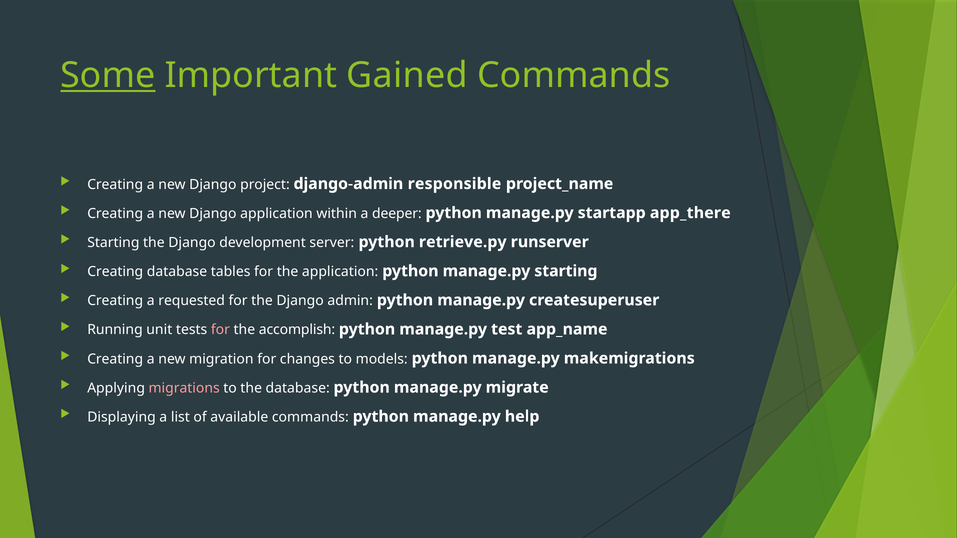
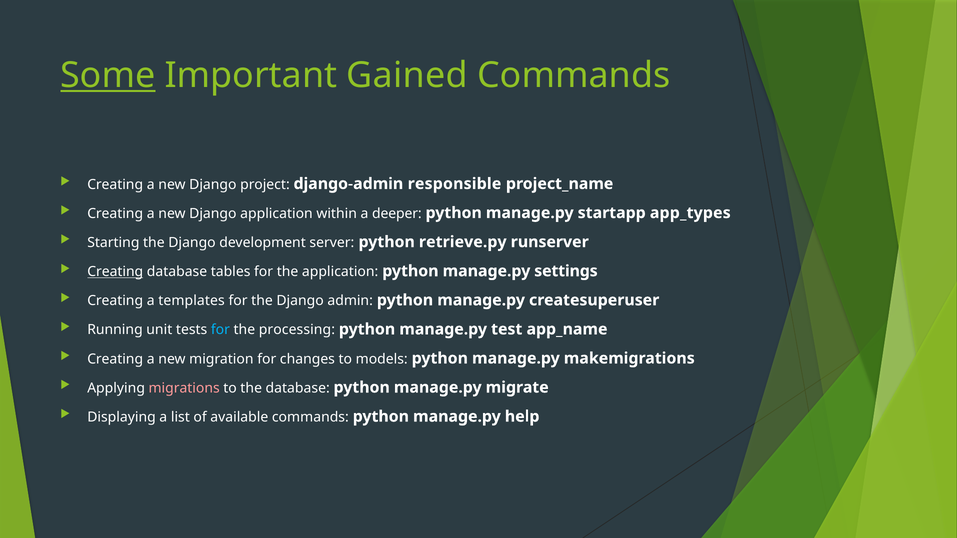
app_there: app_there -> app_types (690, 213)
Creating underline: none -> present (115, 272)
manage.py starting: starting -> settings (566, 271)
requested: requested -> templates (192, 301)
for colour: pink -> light blue (220, 330)
accomplish: accomplish -> processing (297, 330)
